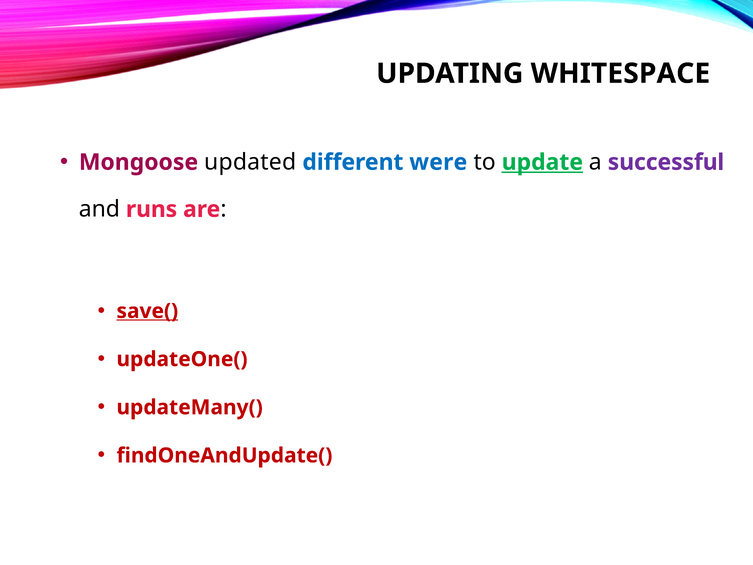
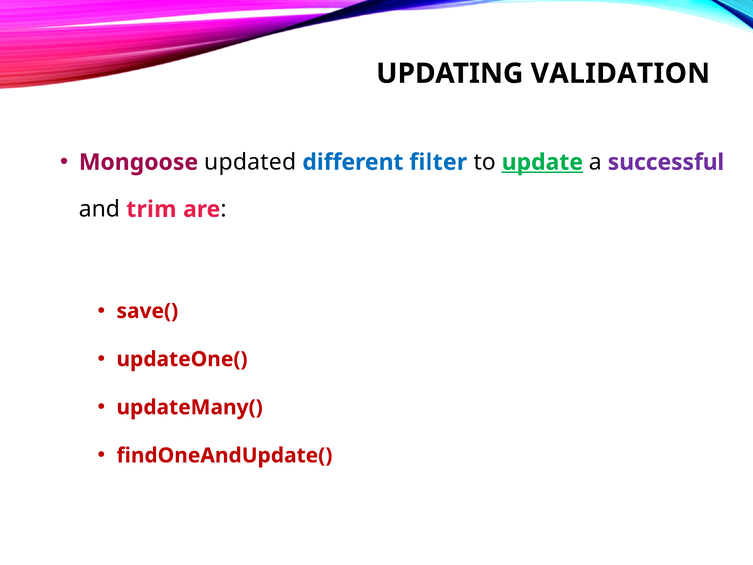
WHITESPACE: WHITESPACE -> VALIDATION (620, 73)
were: were -> filter (438, 162)
runs: runs -> trim (151, 209)
save( underline: present -> none (147, 311)
